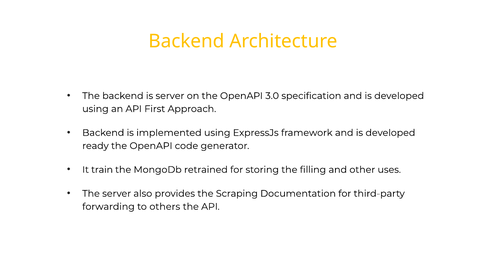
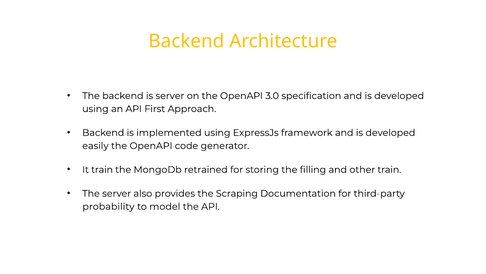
ready: ready -> easily (95, 145)
other uses: uses -> train (389, 169)
forwarding: forwarding -> probability (108, 206)
others: others -> model (165, 206)
